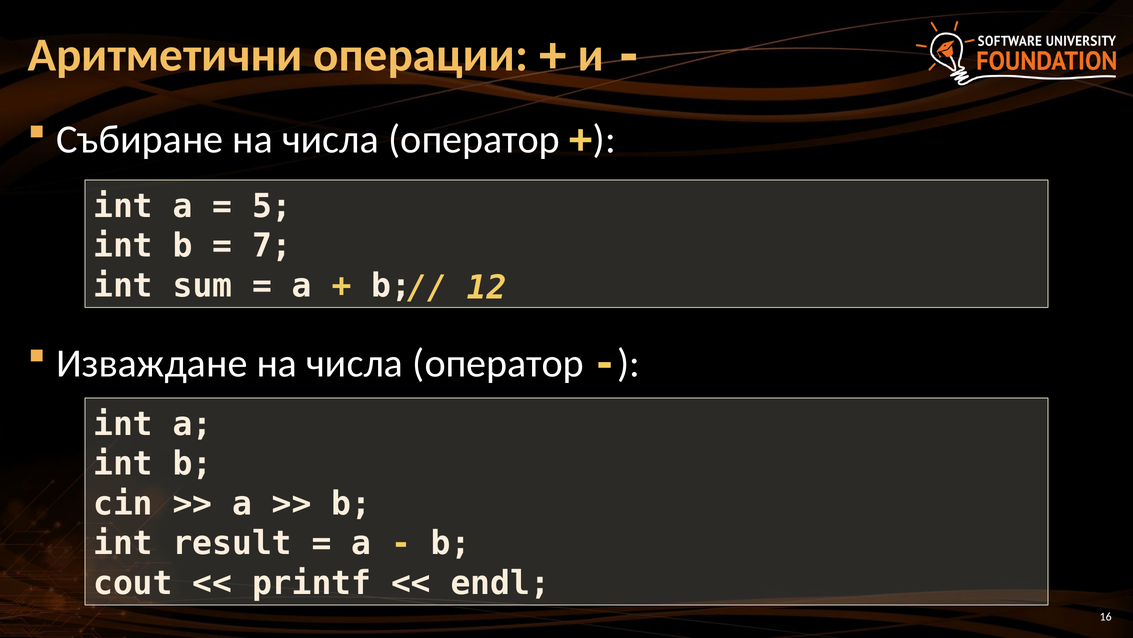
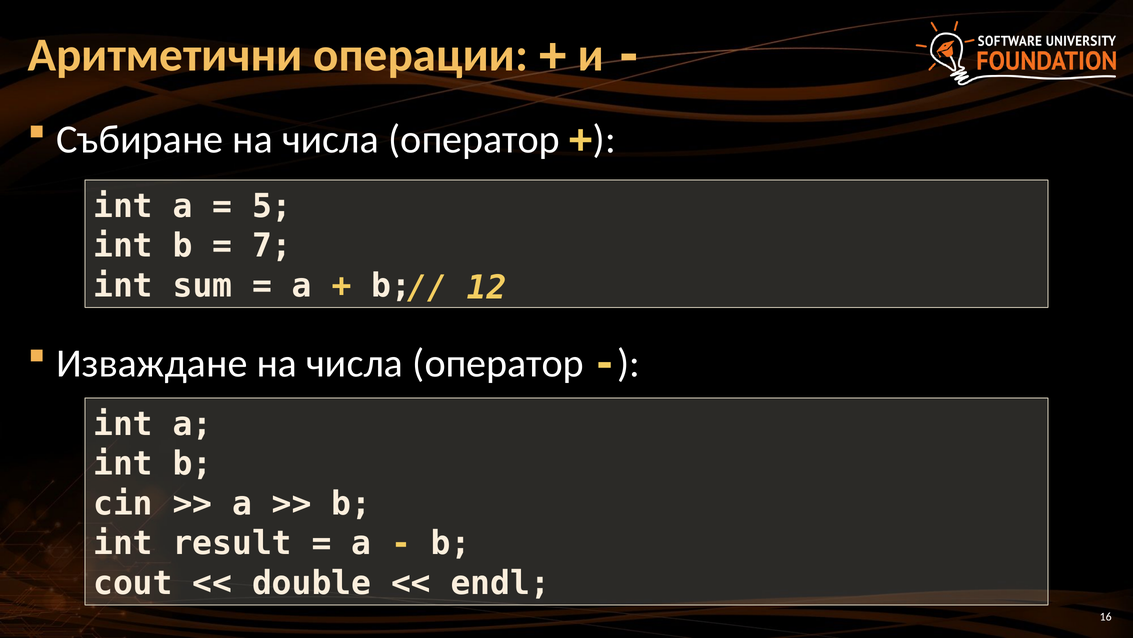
printf: printf -> double (312, 583)
